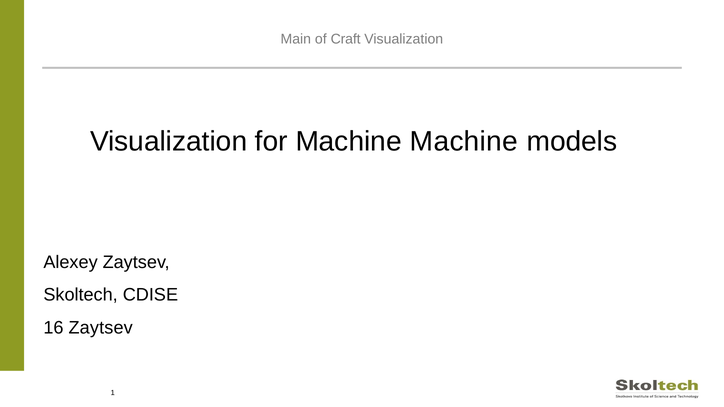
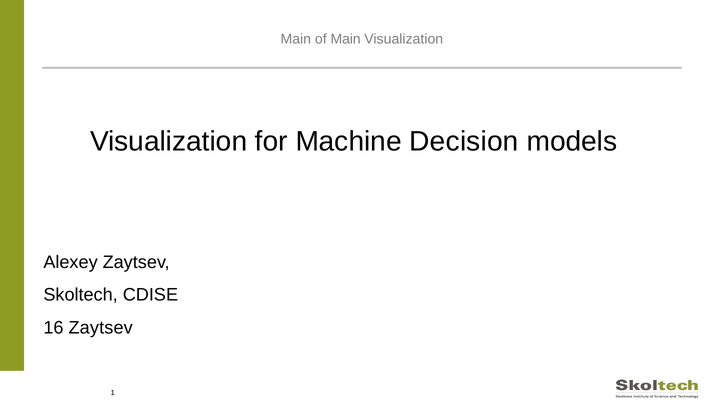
of Craft: Craft -> Main (346, 39)
Machine Machine: Machine -> Decision (464, 141)
